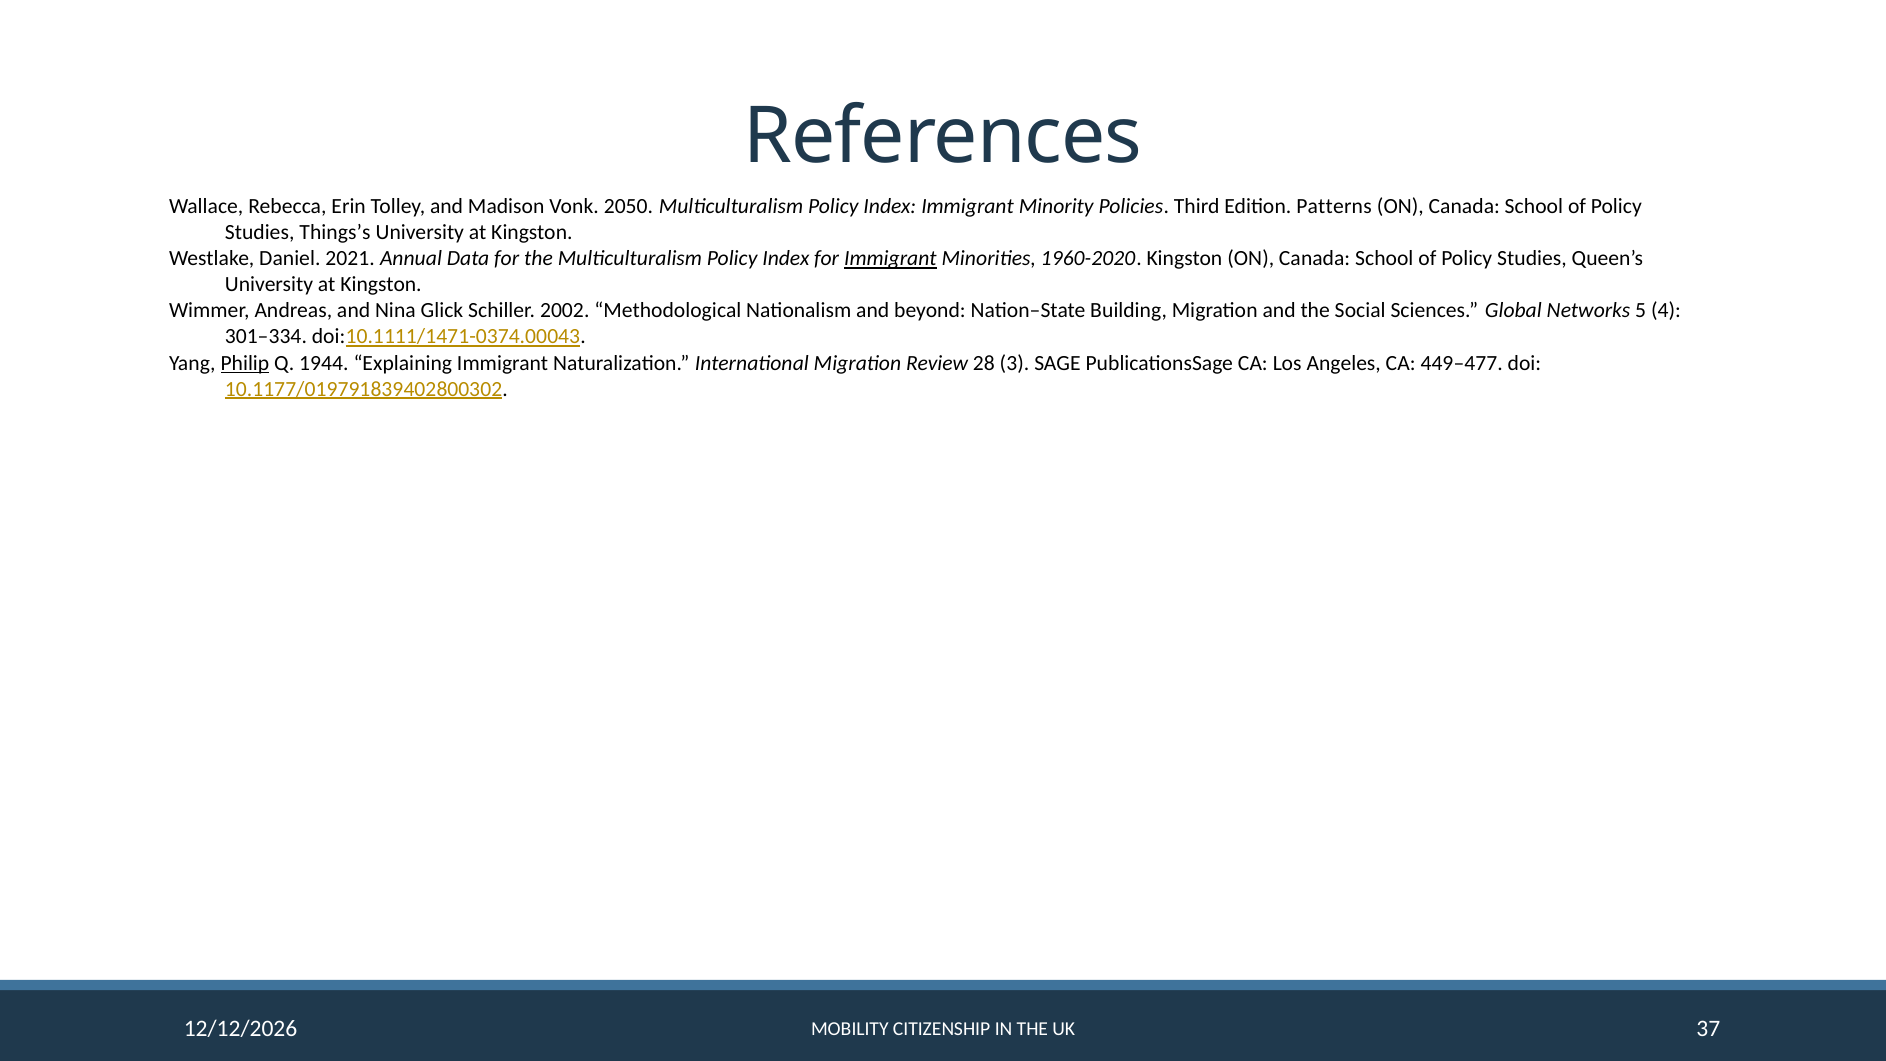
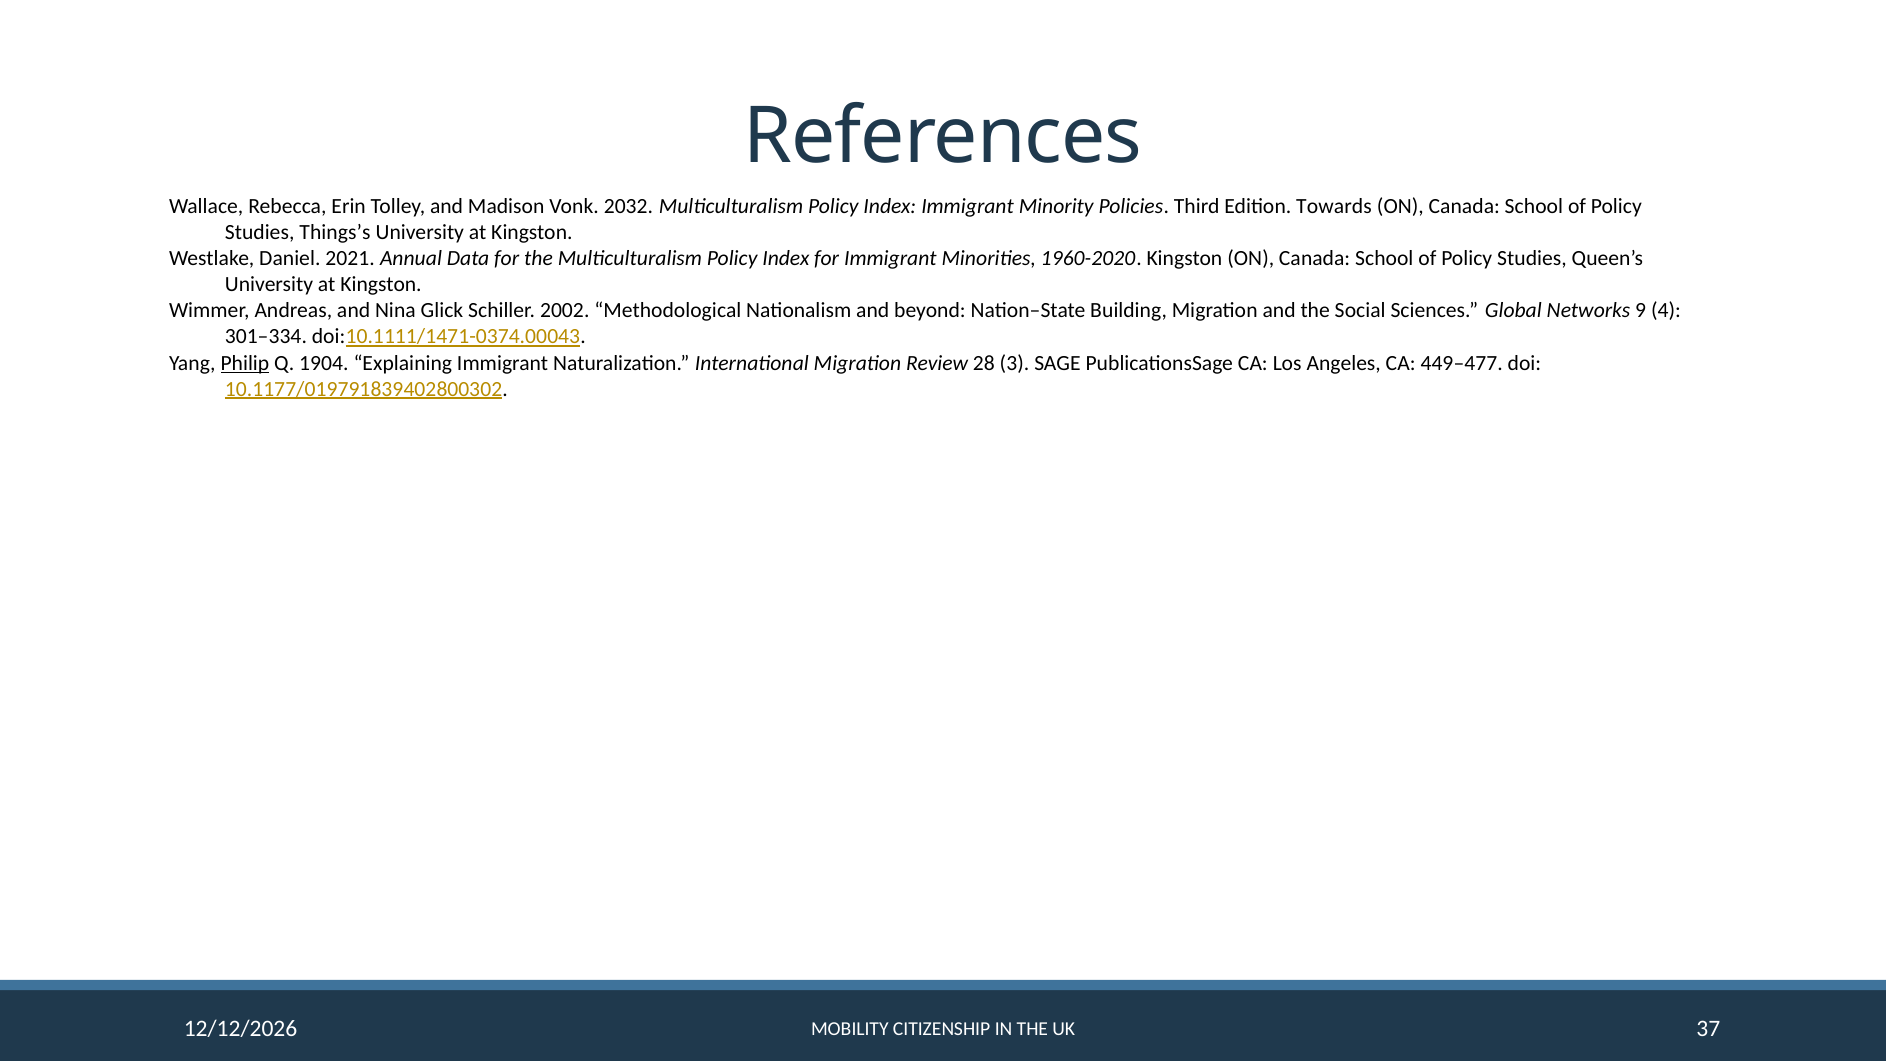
2050: 2050 -> 2032 (628, 207)
Patterns: Patterns -> Towards (1334, 207)
Immigrant underline: present -> none (890, 259)
5: 5 -> 9 (1641, 311)
1944: 1944 -> 1904 (324, 363)
